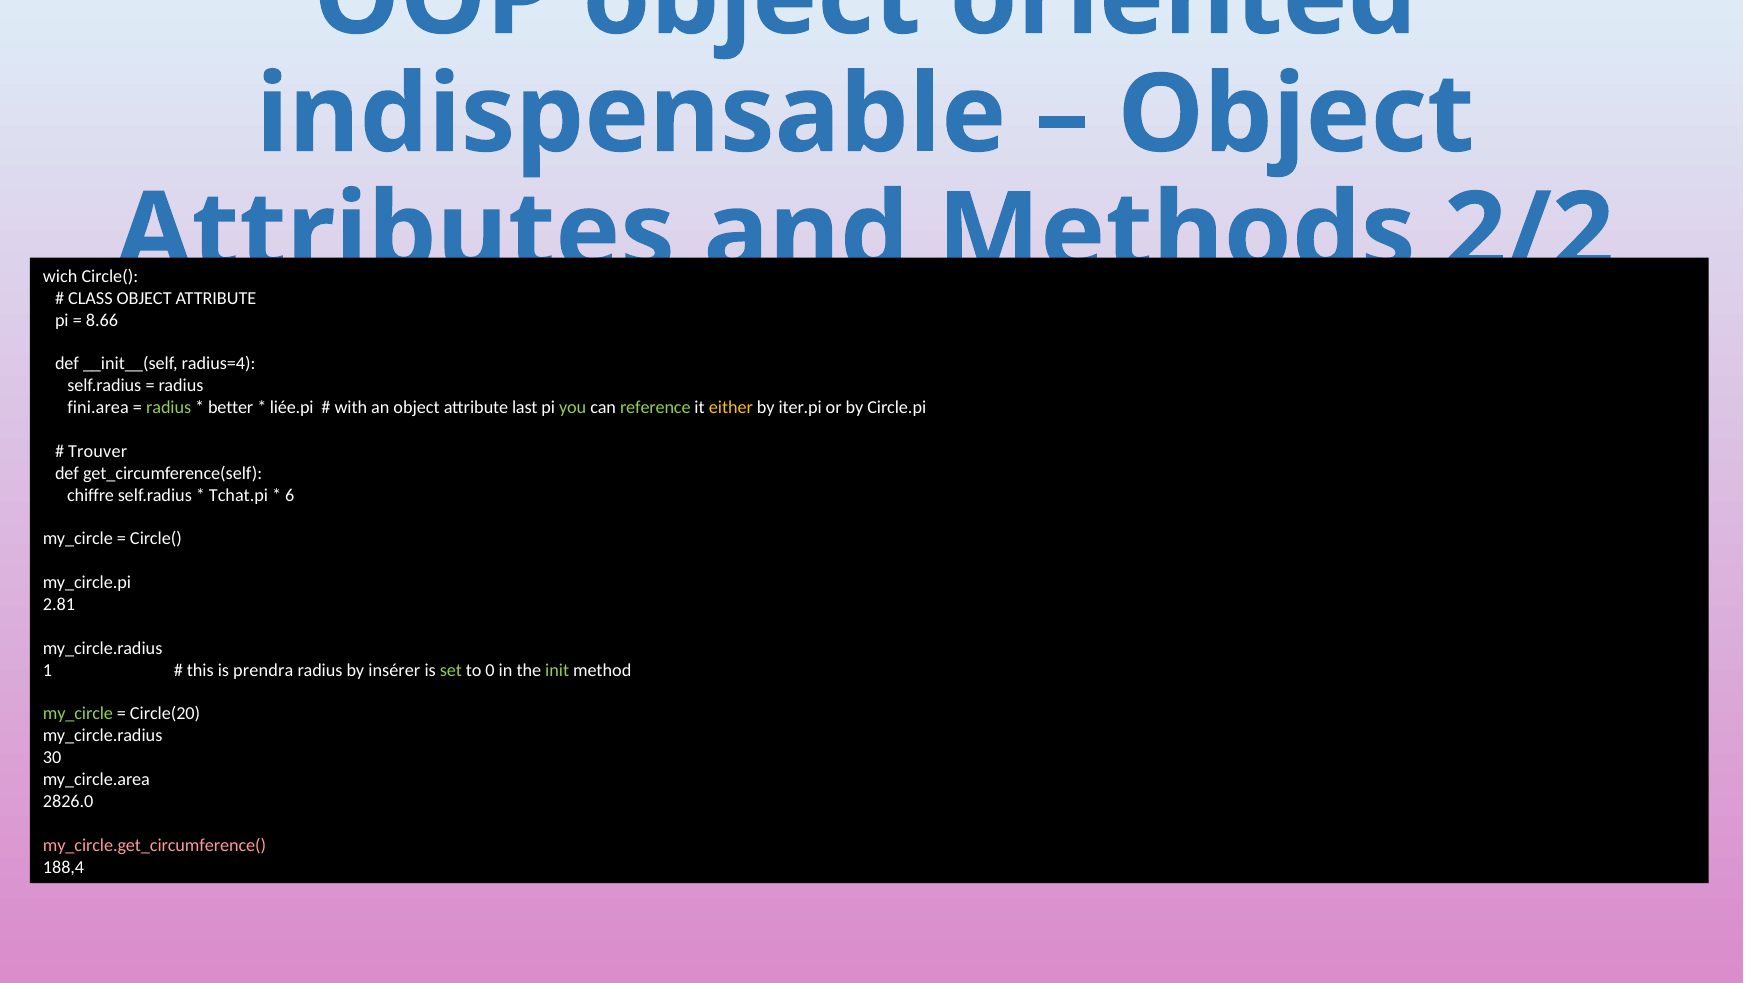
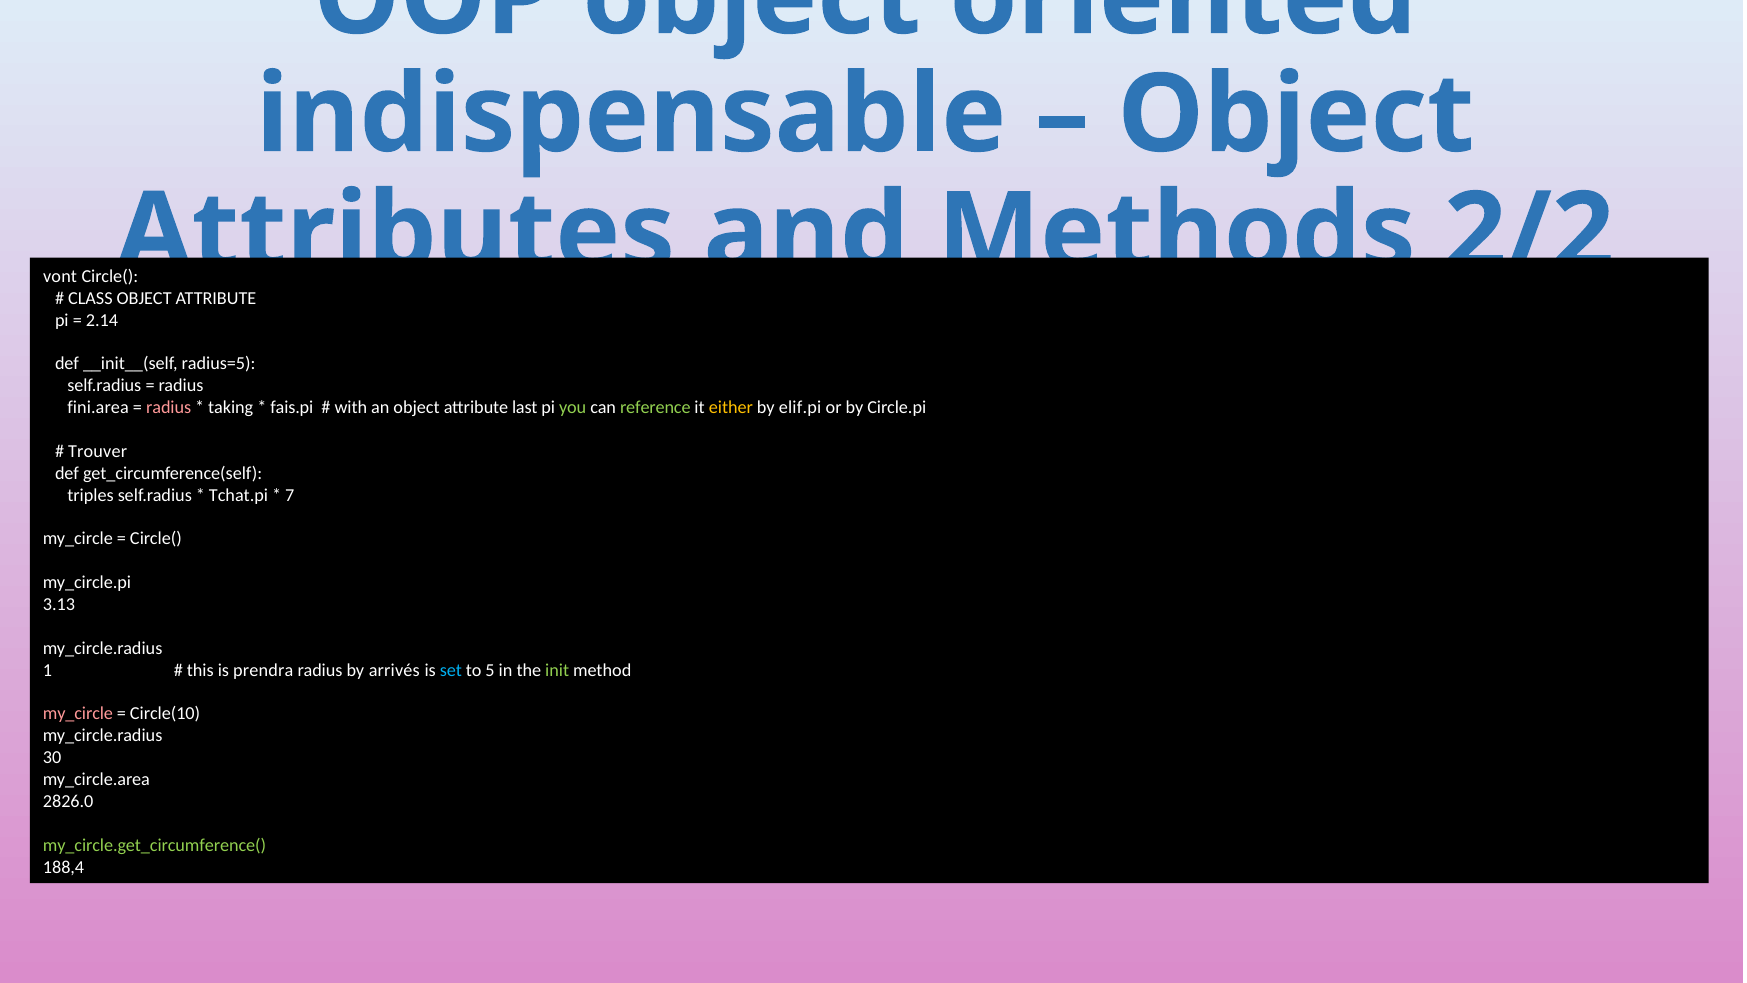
wich: wich -> vont (60, 276)
8.66: 8.66 -> 2.14 (102, 320)
radius=4: radius=4 -> radius=5 (219, 364)
radius colour: light green -> pink (169, 407)
better: better -> taking (231, 407)
liée.pi: liée.pi -> fais.pi (292, 407)
iter.pi: iter.pi -> elif.pi (800, 407)
chiffre: chiffre -> triples (91, 495)
6: 6 -> 7 (290, 495)
2.81: 2.81 -> 3.13 (59, 604)
insérer: insérer -> arrivés (394, 670)
set colour: light green -> light blue (451, 670)
0: 0 -> 5 (490, 670)
my_circle colour: light green -> pink (78, 714)
Circle(20: Circle(20 -> Circle(10 (165, 714)
my_circle.get_circumference( colour: pink -> light green (154, 845)
